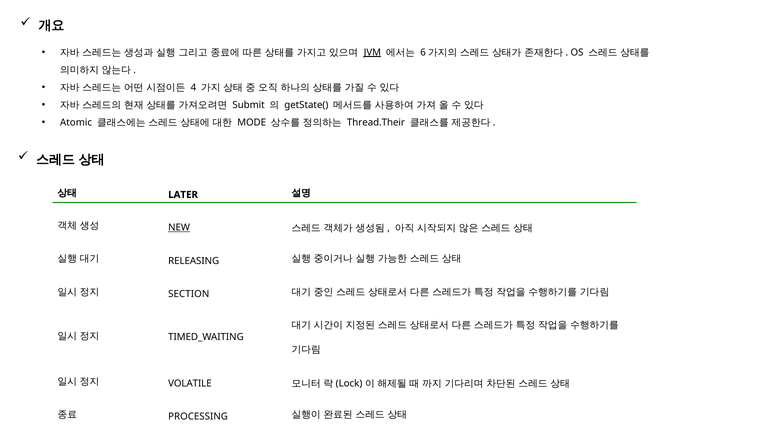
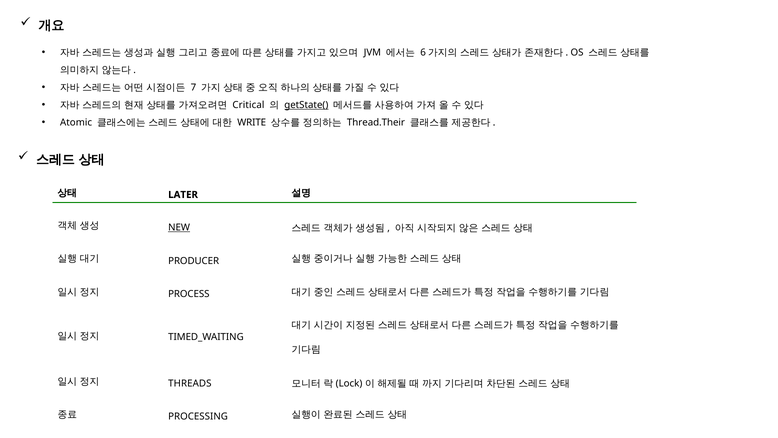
JVM underline: present -> none (372, 52)
4: 4 -> 7 (193, 87)
Submit: Submit -> Critical (248, 105)
getState( underline: none -> present (306, 105)
MODE: MODE -> WRITE (252, 122)
RELEASING: RELEASING -> PRODUCER (194, 261)
SECTION: SECTION -> PROCESS (189, 294)
VOLATILE: VOLATILE -> THREADS (190, 383)
